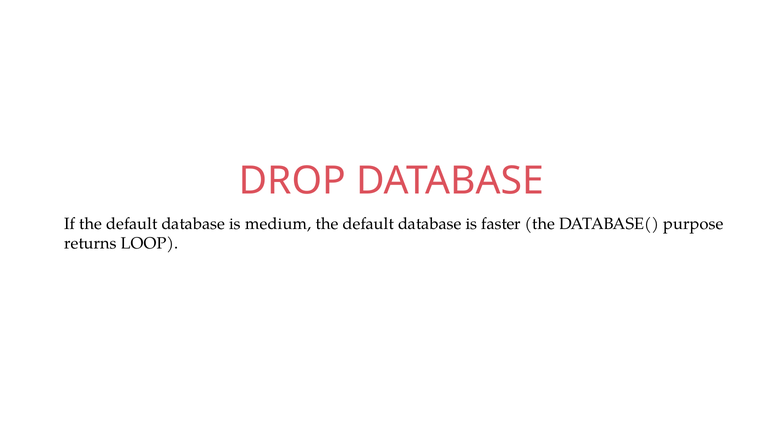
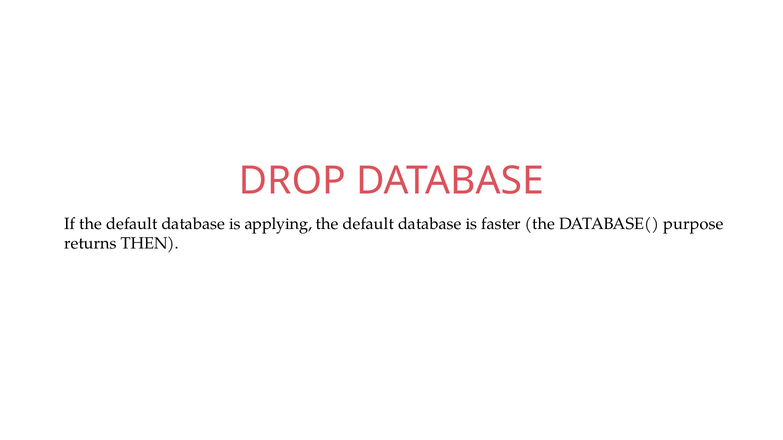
medium: medium -> applying (278, 224)
LOOP: LOOP -> THEN (150, 244)
